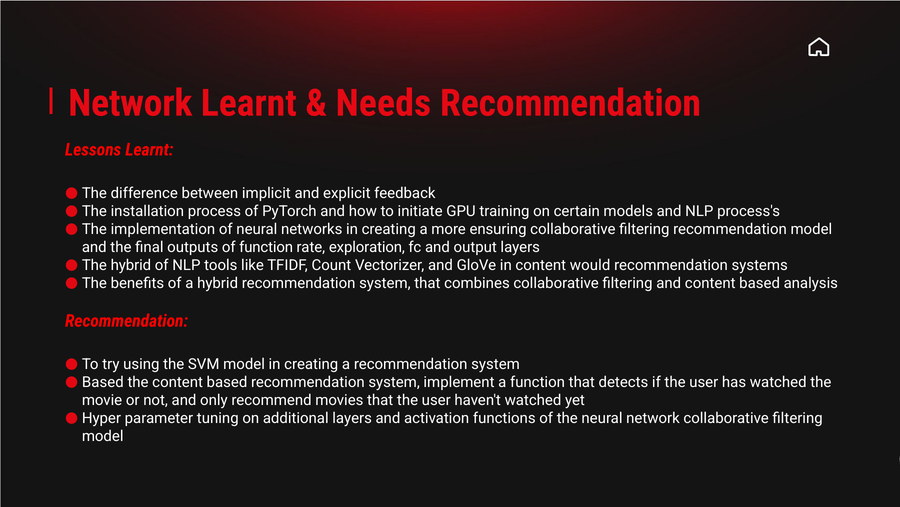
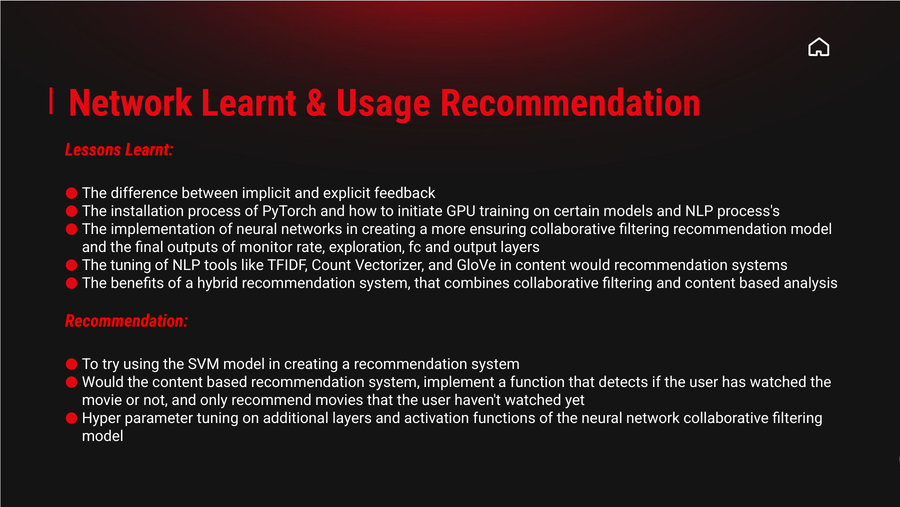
Needs: Needs -> Usage (383, 103)
of function: function -> monitor (266, 247)
The hybrid: hybrid -> tuning (131, 265)
Based: Based -> Would (103, 382)
